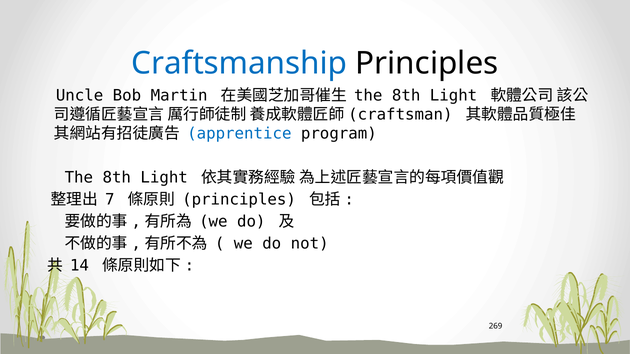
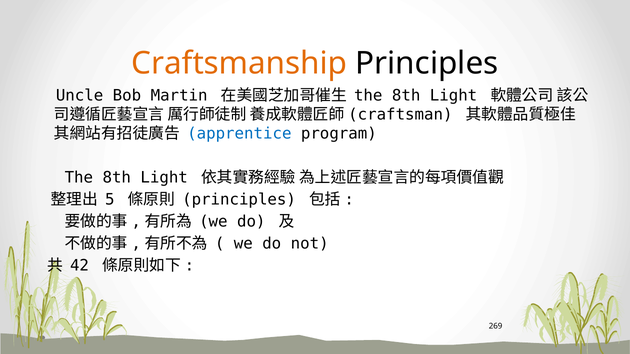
Craftsmanship colour: blue -> orange (239, 64)
7: 7 -> 5 (110, 200)
14: 14 -> 42 (79, 266)
